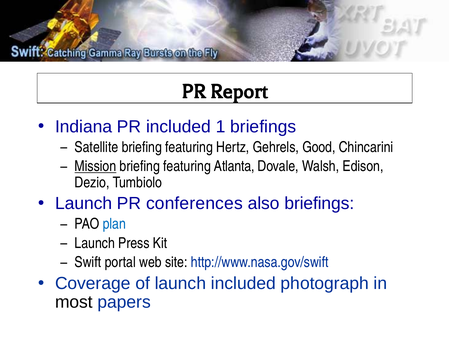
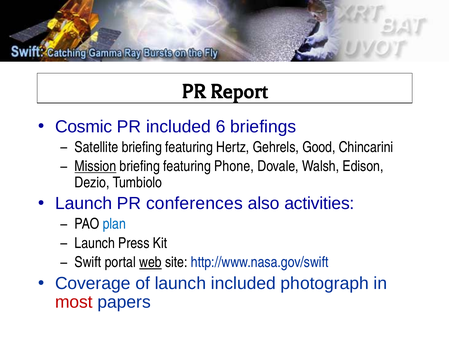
Indiana: Indiana -> Cosmic (84, 126)
1: 1 -> 6 (221, 126)
Atlanta: Atlanta -> Phone (234, 166)
also briefings: briefings -> activities (319, 203)
web underline: none -> present (150, 262)
most colour: black -> red (74, 302)
